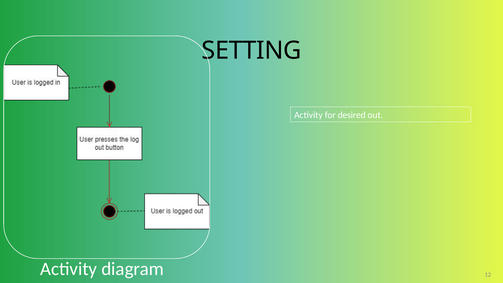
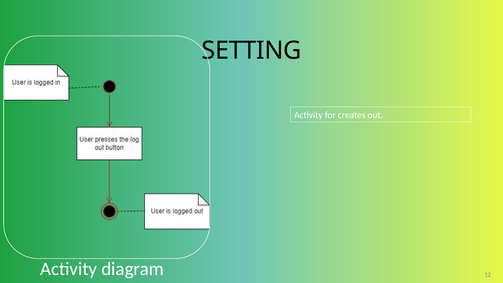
desired: desired -> creates (352, 115)
